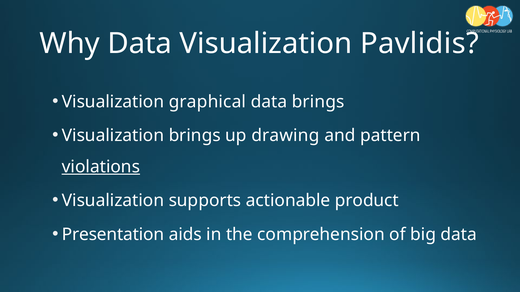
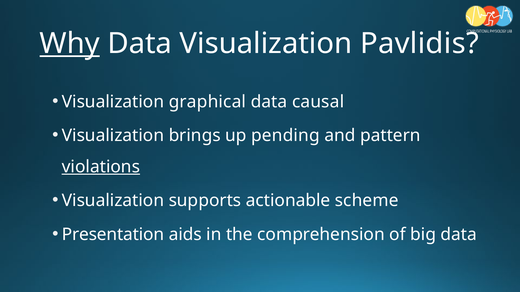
Why underline: none -> present (70, 44)
data brings: brings -> causal (318, 102)
drawing: drawing -> pending (285, 136)
product: product -> scheme (367, 201)
